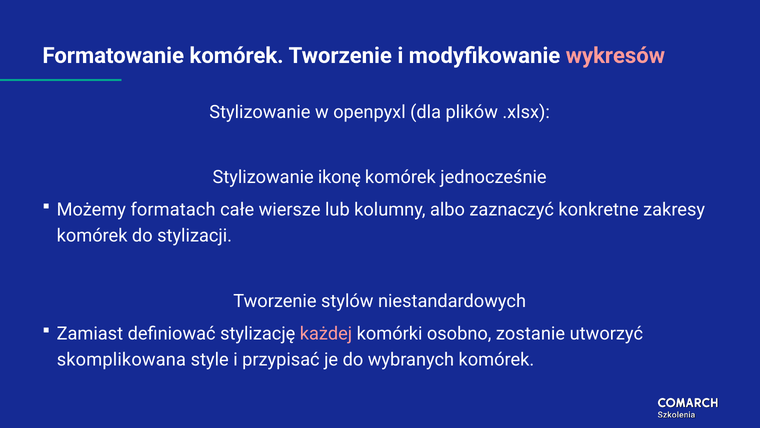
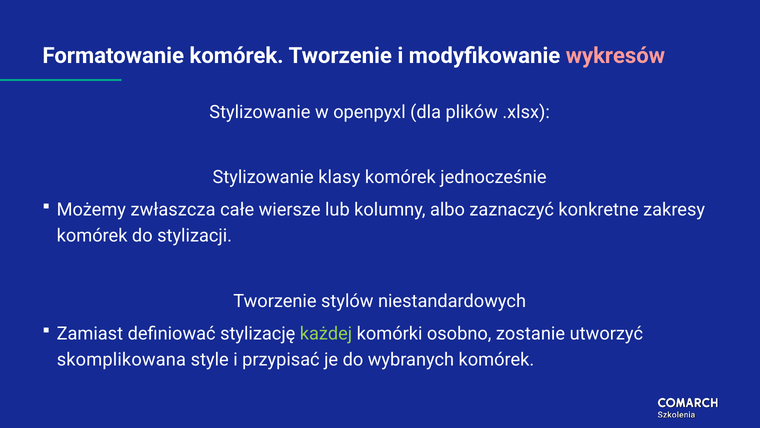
ikonę: ikonę -> klasy (339, 177)
formatach: formatach -> zwłaszcza (173, 209)
każdej colour: pink -> light green (326, 333)
